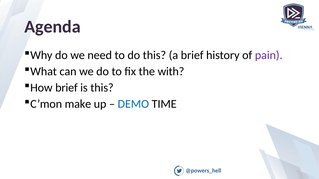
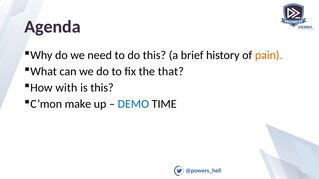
pain colour: purple -> orange (269, 55)
with: with -> that (171, 72)
How brief: brief -> with (66, 88)
